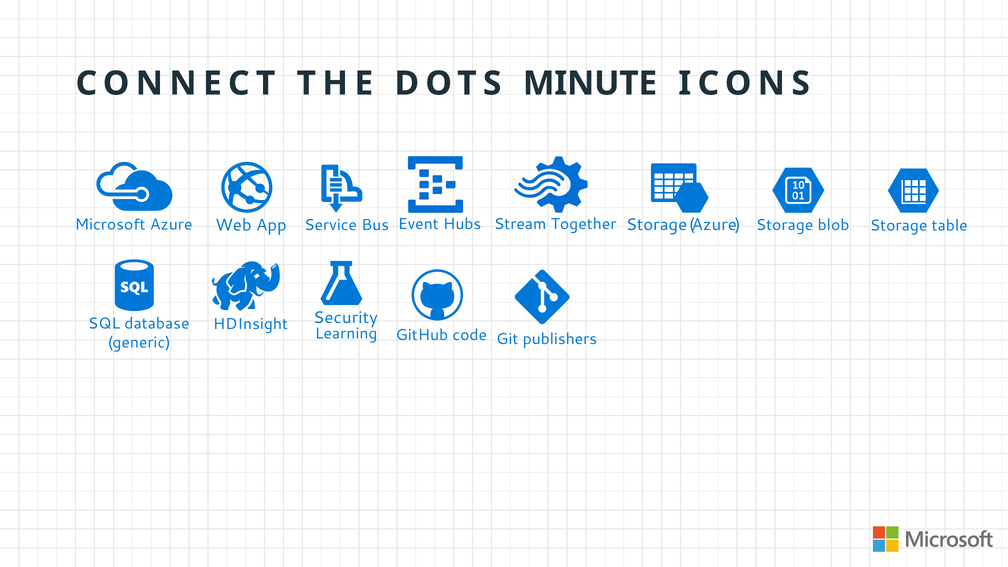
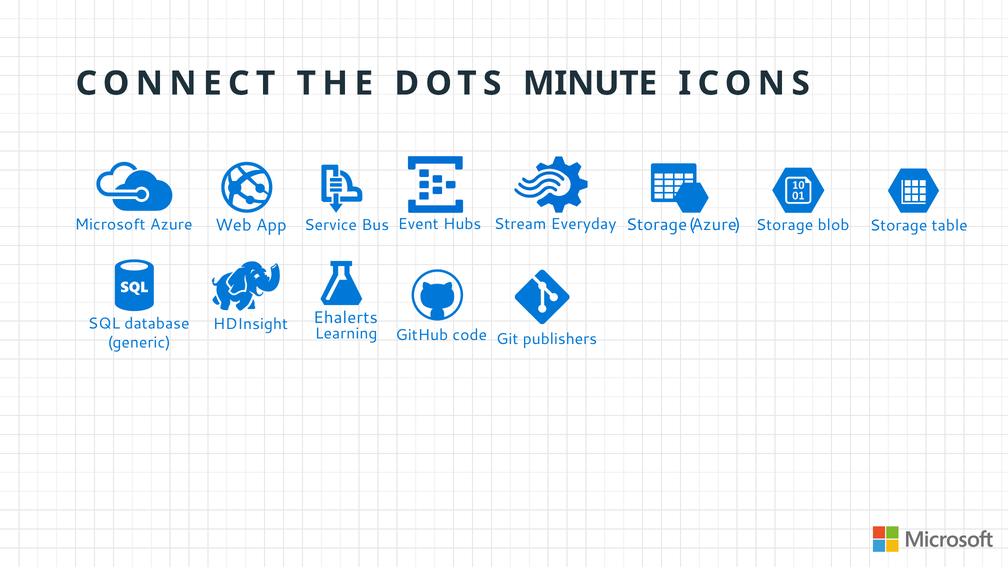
Together: Together -> Everyday (584, 224)
Security: Security -> Ehalerts (346, 318)
